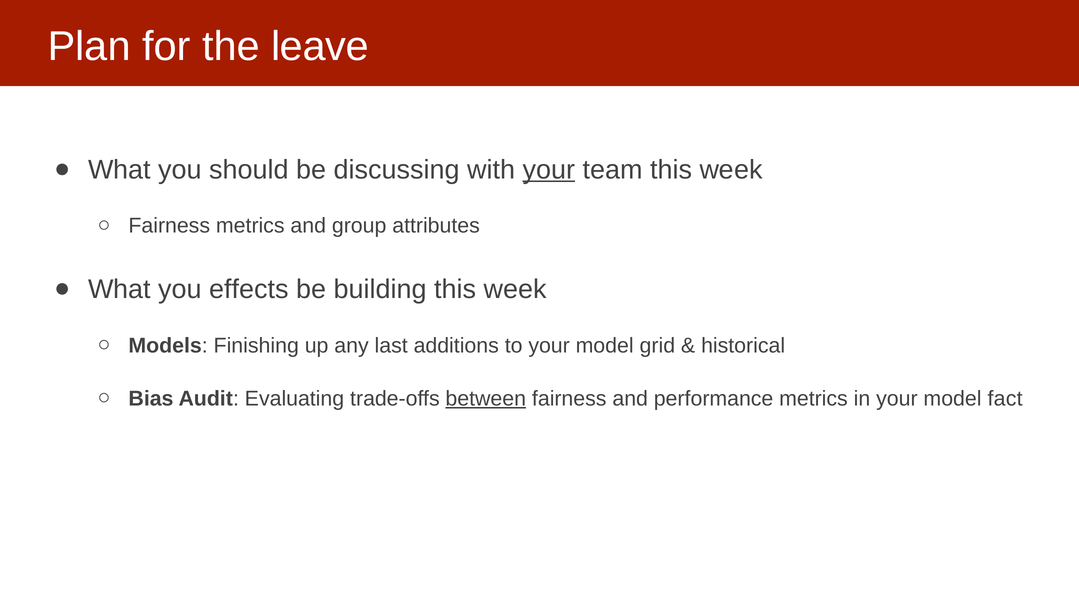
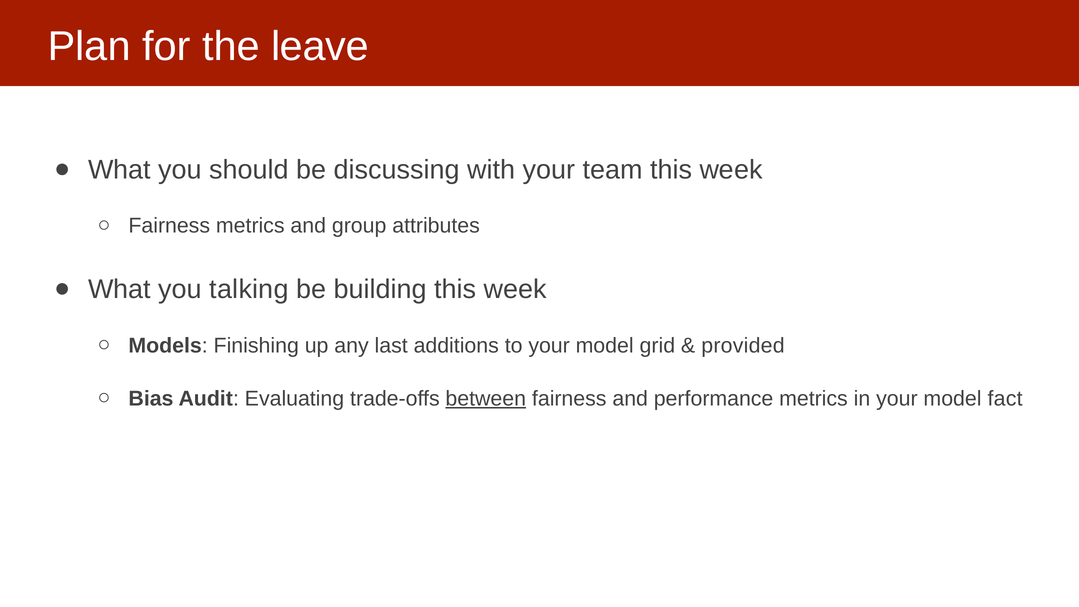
your underline: present -> none (549, 170)
effects: effects -> talking (249, 289)
historical: historical -> provided (743, 345)
